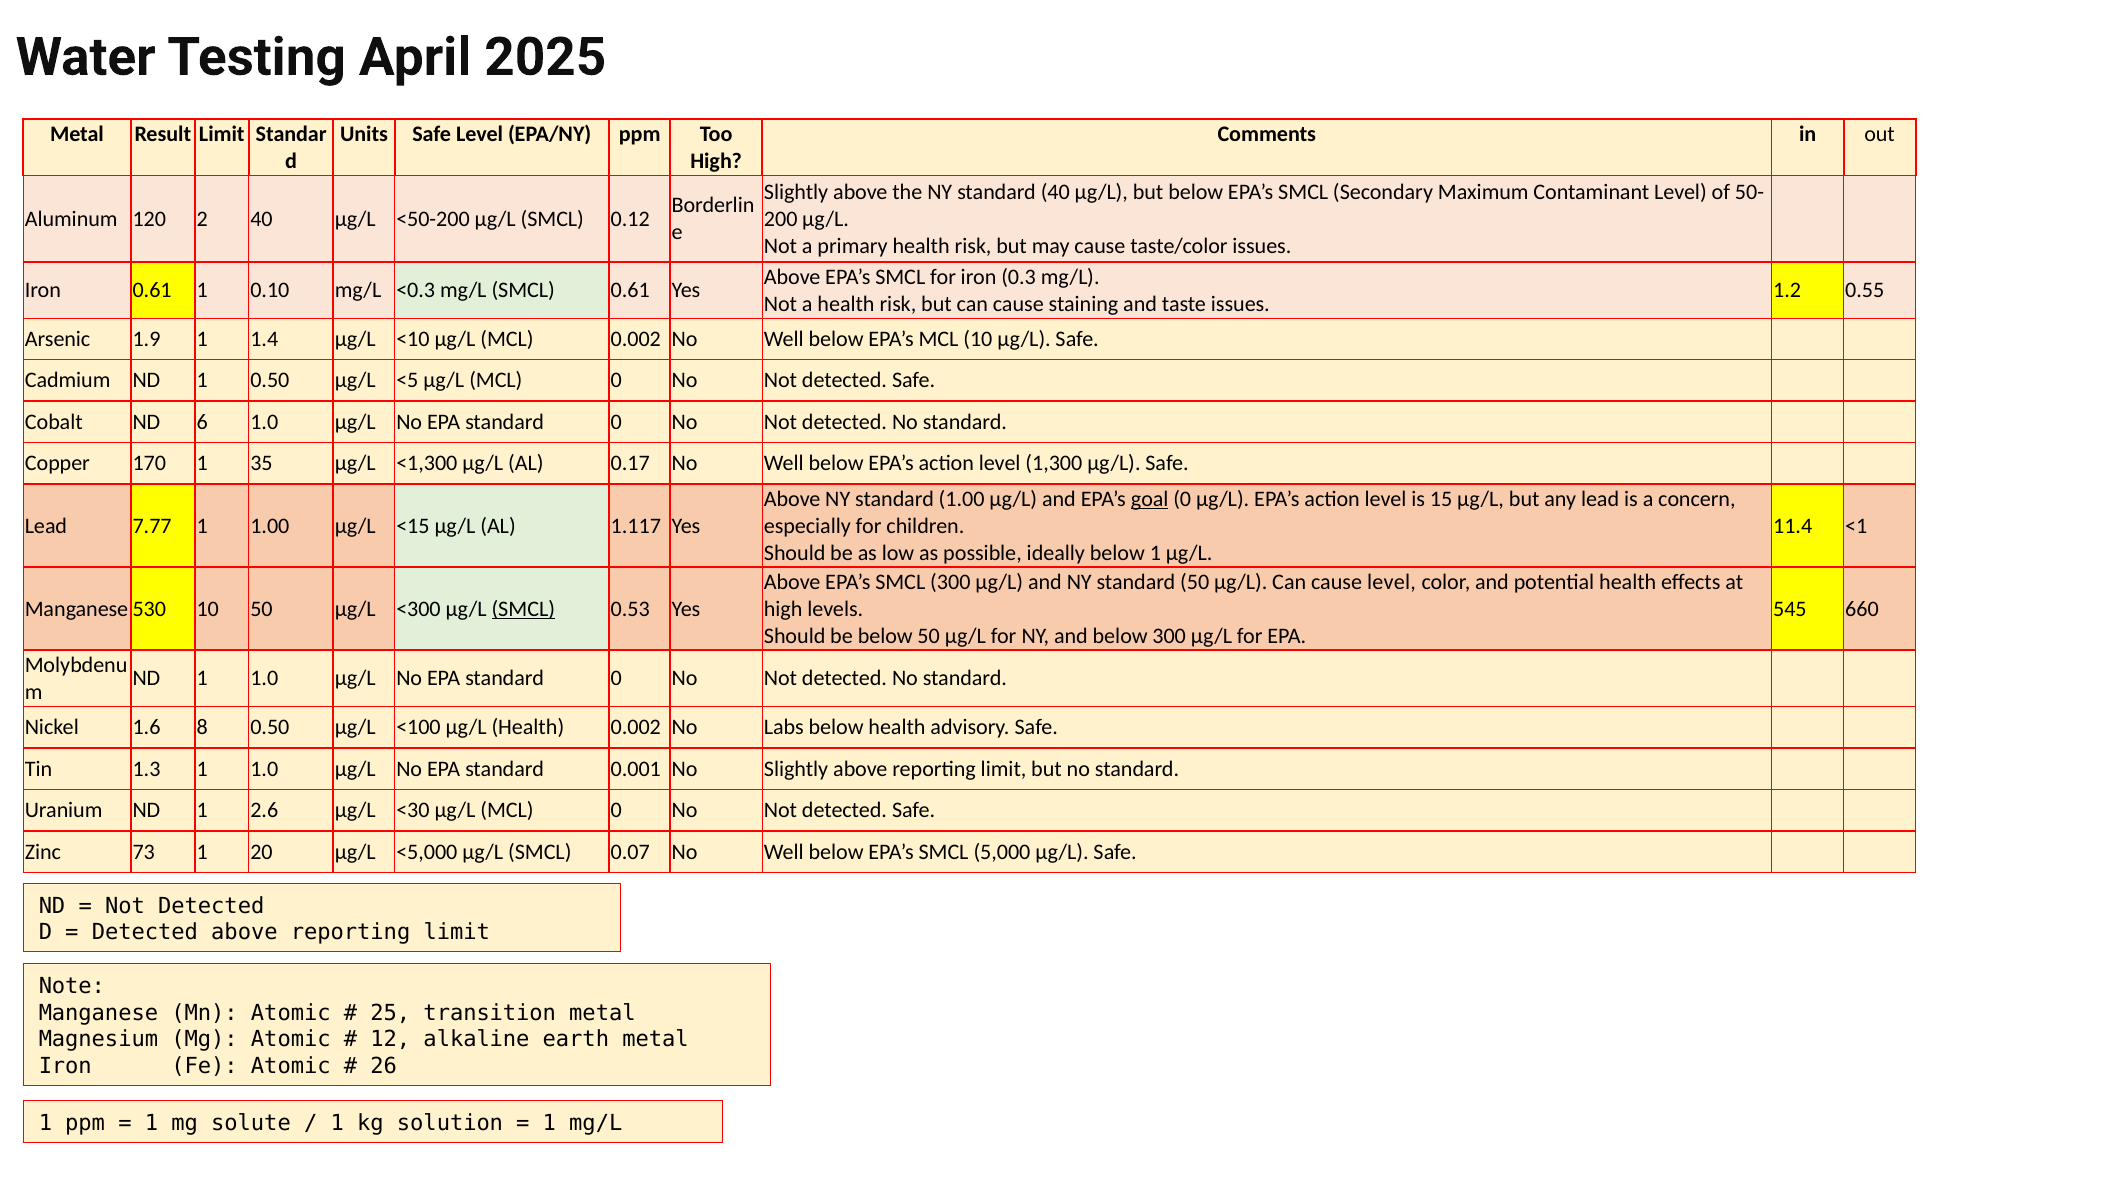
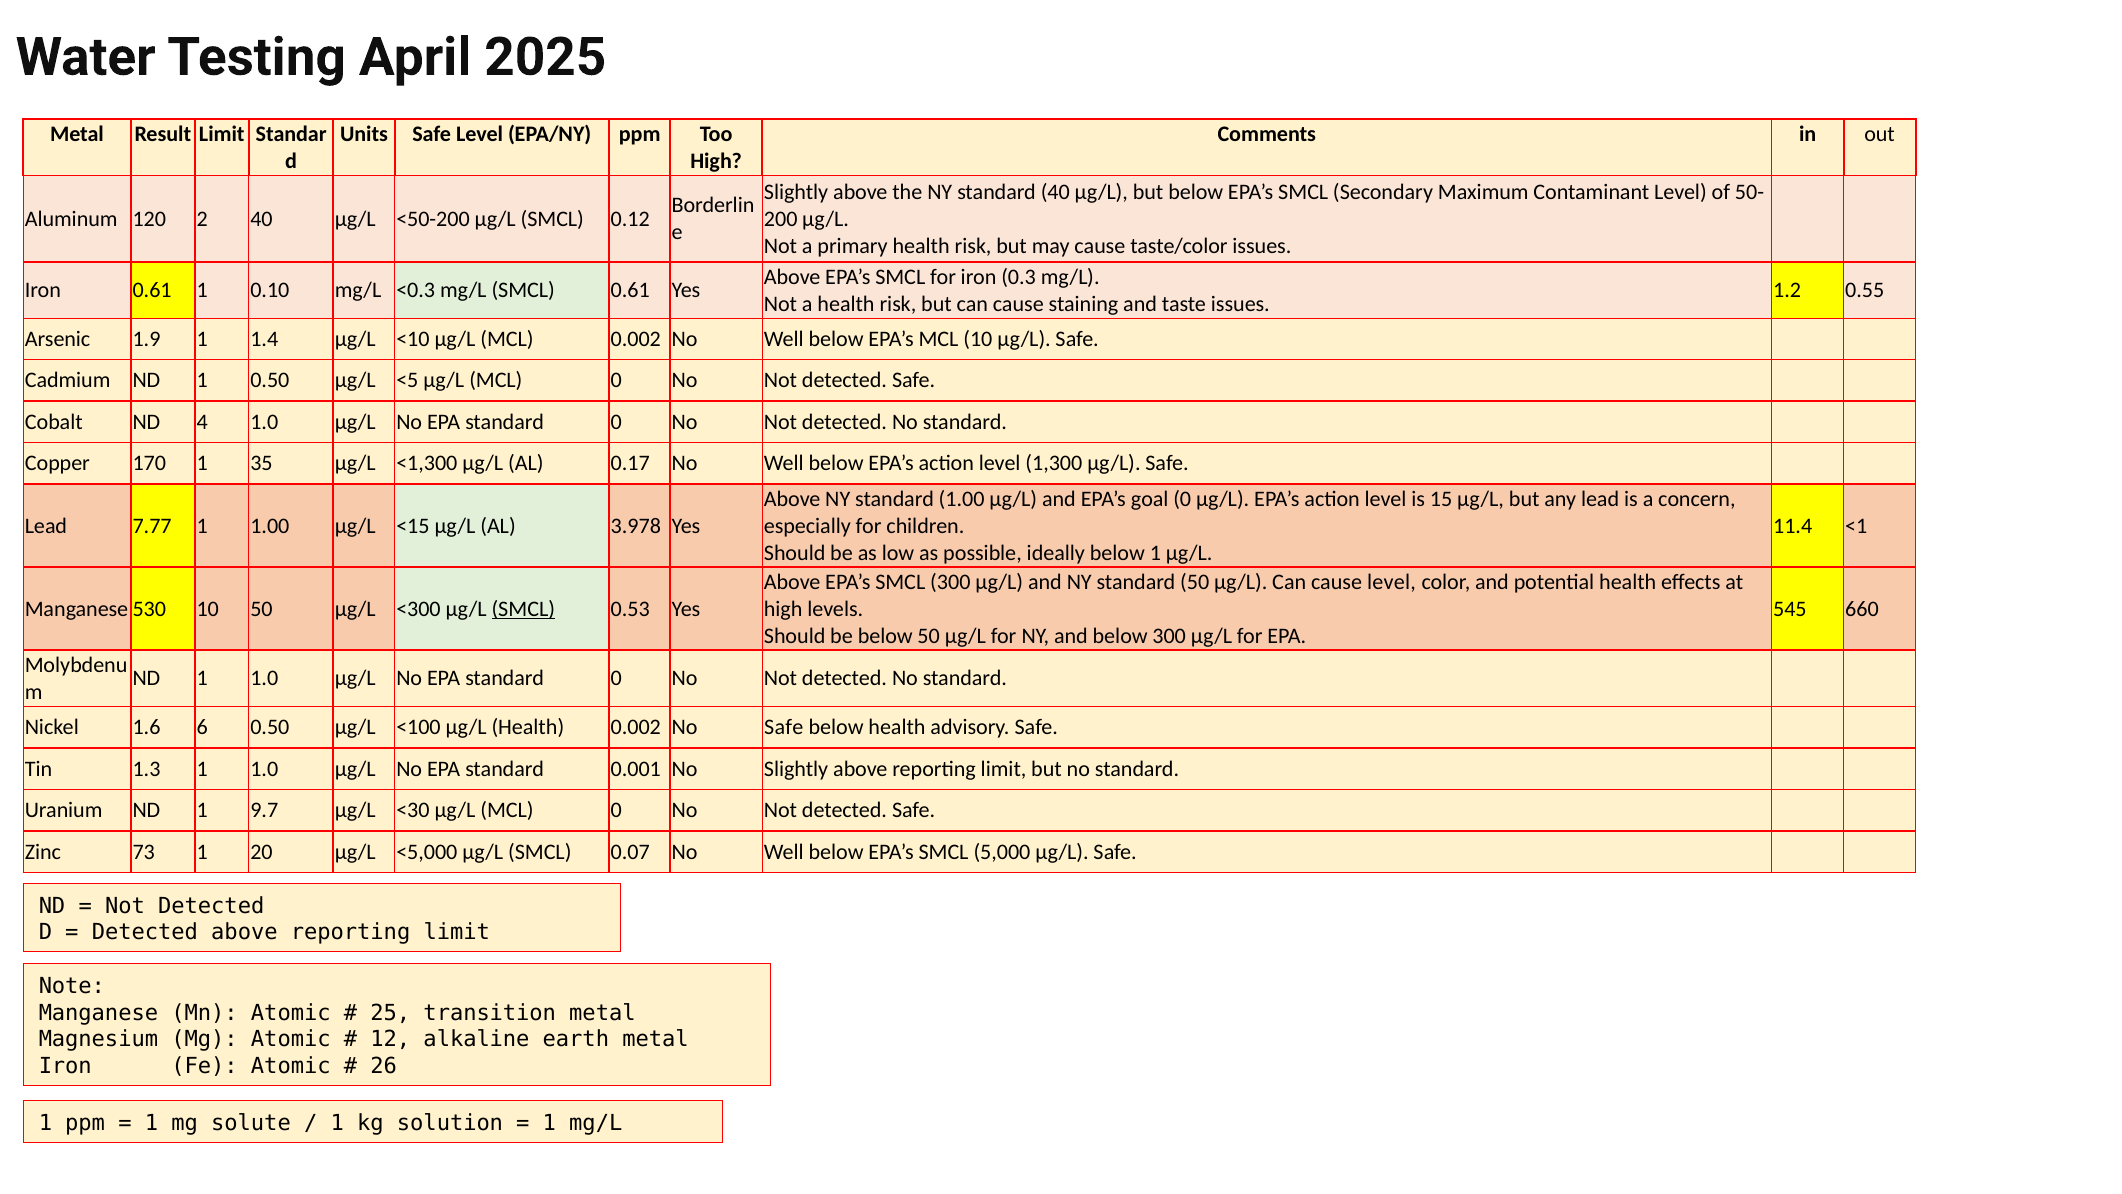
6: 6 -> 4 (202, 422)
goal underline: present -> none (1150, 499)
1.117: 1.117 -> 3.978 (636, 526)
8: 8 -> 6 (202, 727)
No Labs: Labs -> Safe (784, 727)
2.6: 2.6 -> 9.7 (264, 810)
